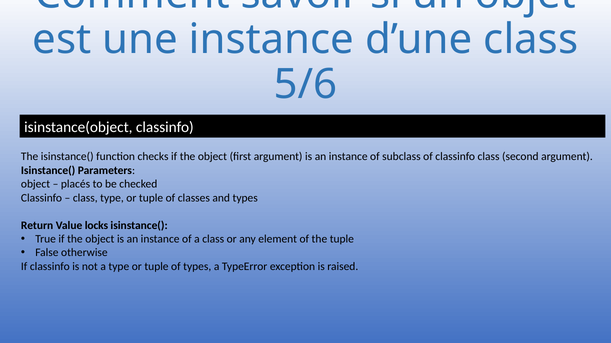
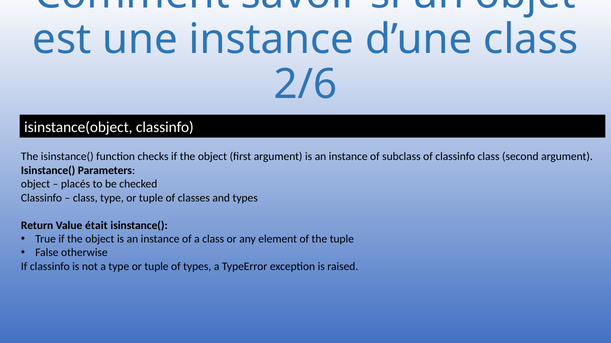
5/6: 5/6 -> 2/6 (306, 85)
locks: locks -> était (96, 226)
